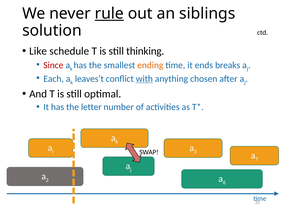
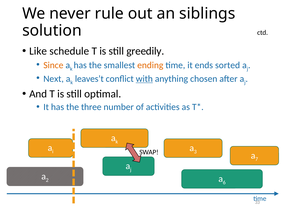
rule underline: present -> none (109, 14)
thinking: thinking -> greedily (145, 51)
Since colour: red -> orange (53, 65)
breaks: breaks -> sorted (228, 65)
Each: Each -> Next (54, 79)
letter: letter -> three (91, 107)
